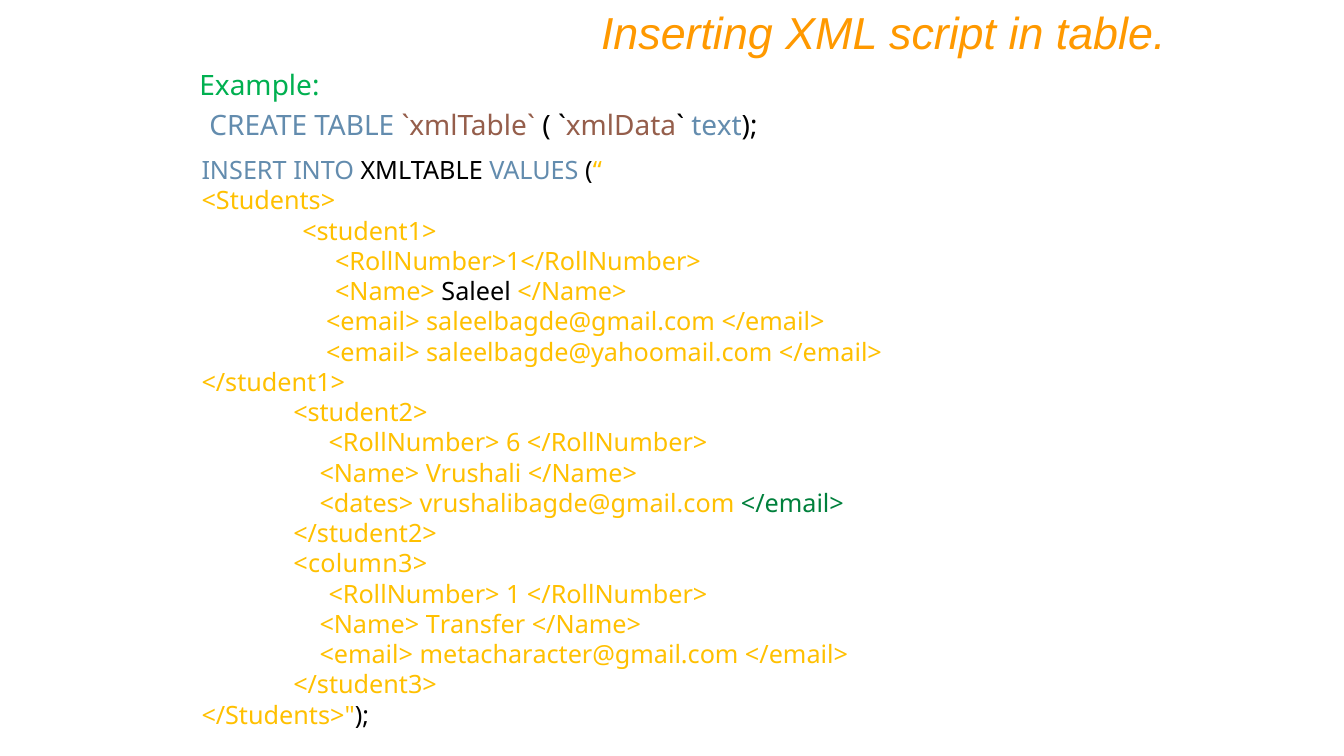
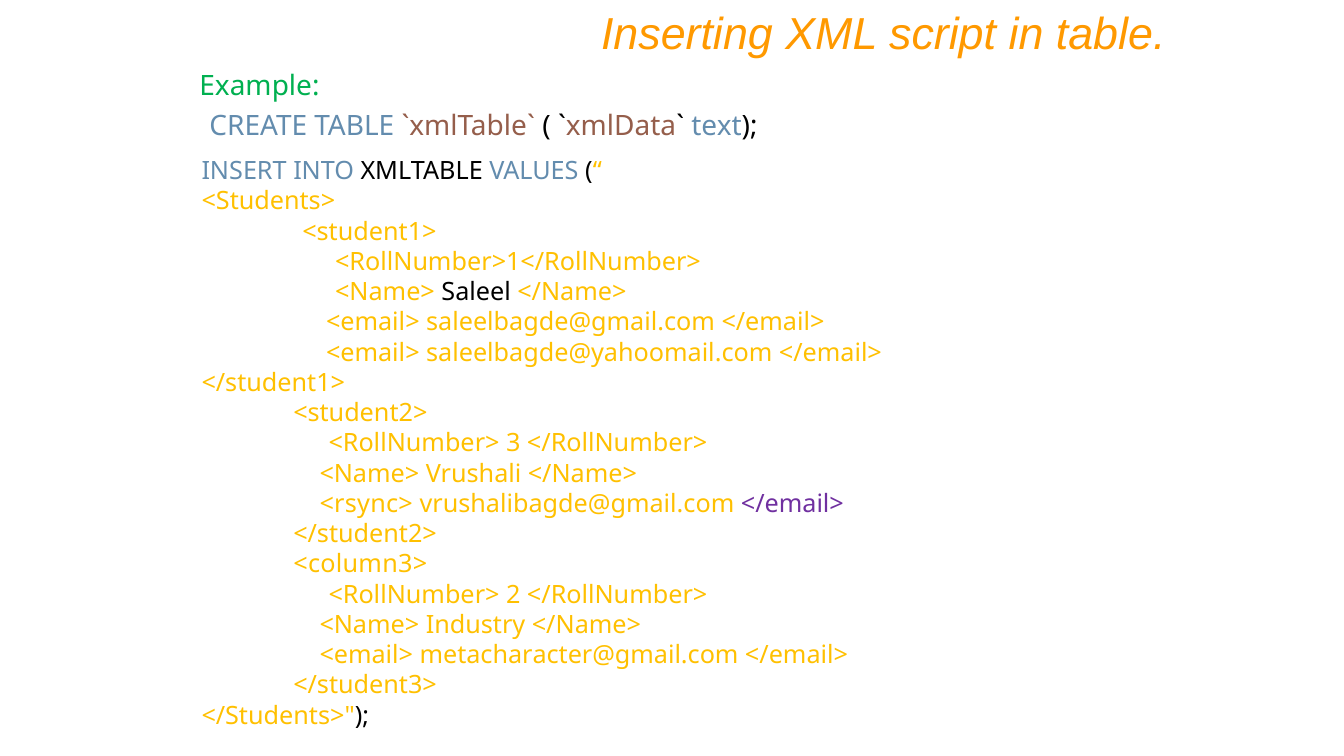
6: 6 -> 3 (513, 444)
<dates>: <dates> -> <rsync> (366, 504)
</email> colour: green -> purple (792, 504)
1: 1 -> 2 (513, 595)
Transfer: Transfer -> Industry (476, 625)
